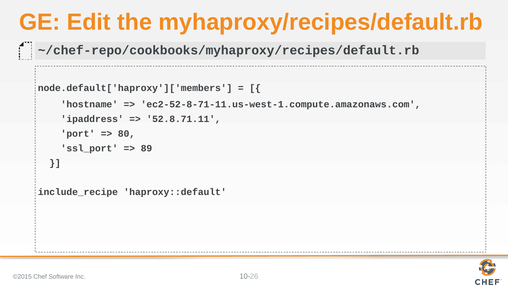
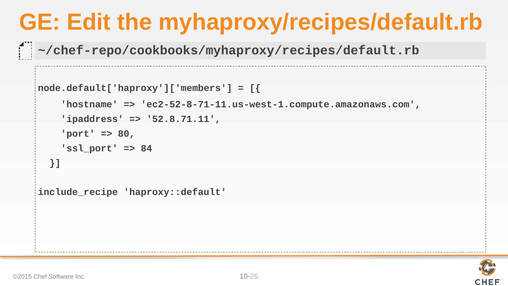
89: 89 -> 84 (146, 148)
